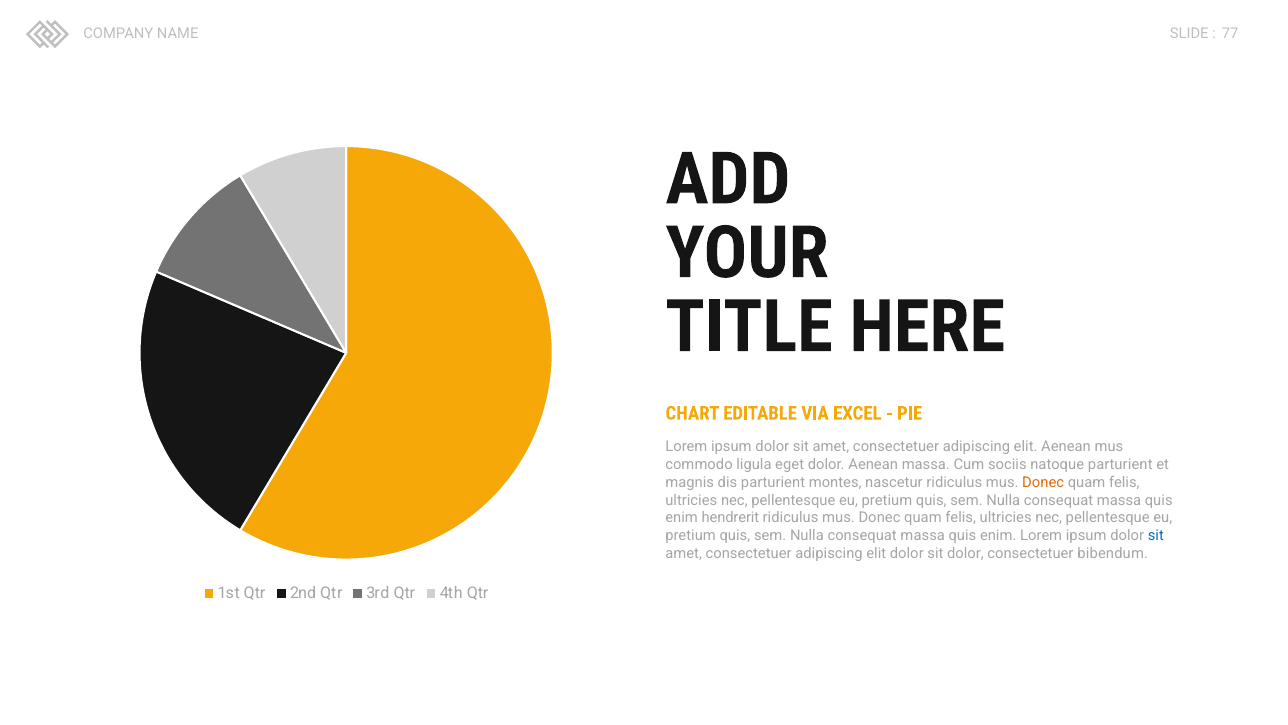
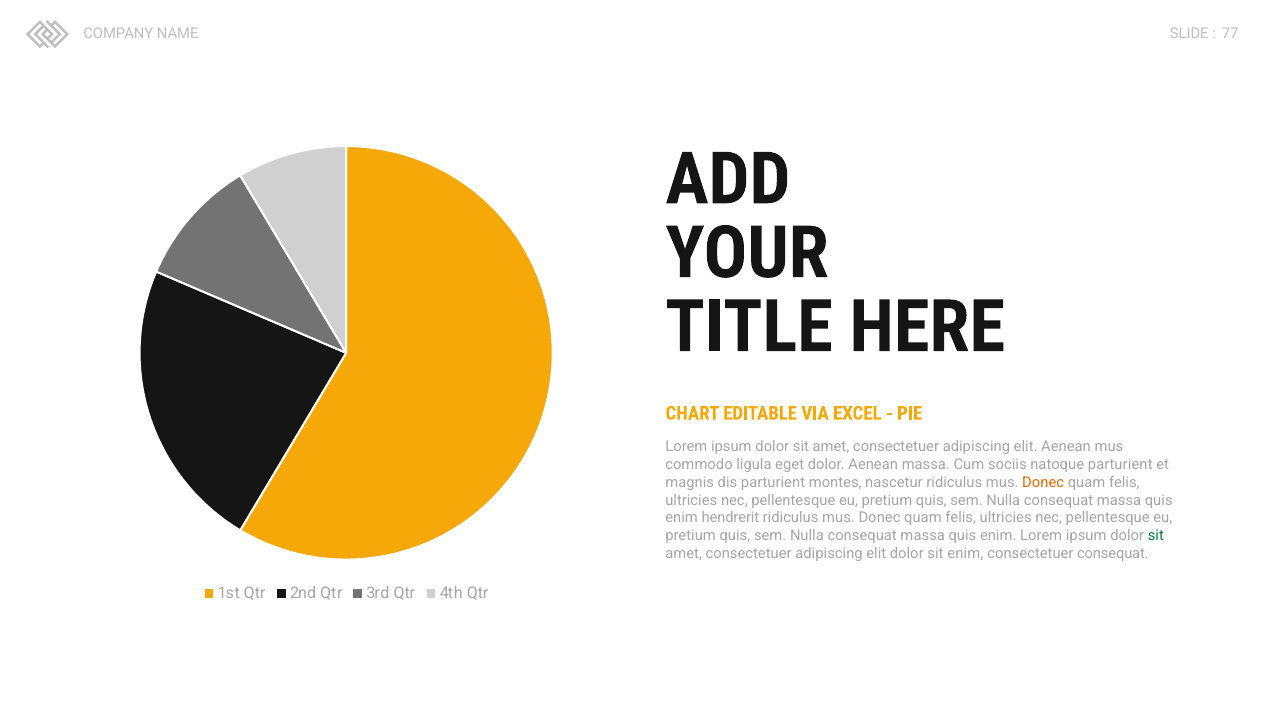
sit colour: blue -> green (1156, 535)
sit dolor: dolor -> enim (965, 553)
consectetuer bibendum: bibendum -> consequat (1113, 553)
